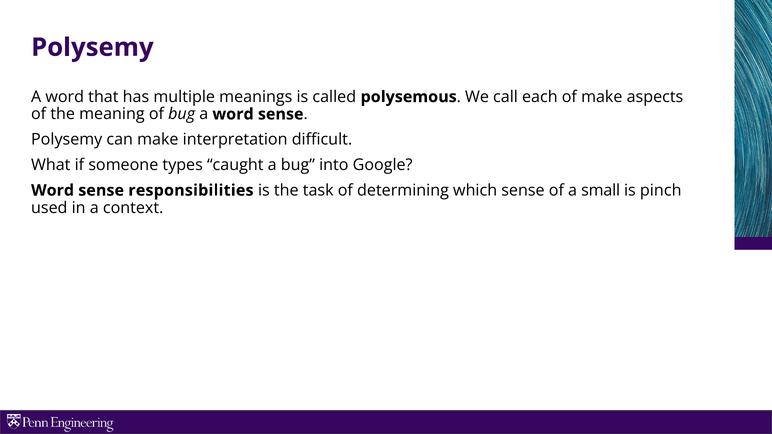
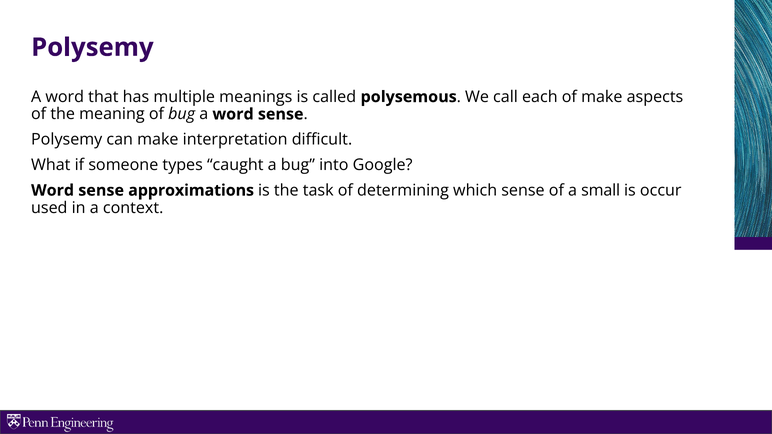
responsibilities: responsibilities -> approximations (191, 190)
pinch: pinch -> occur (661, 190)
